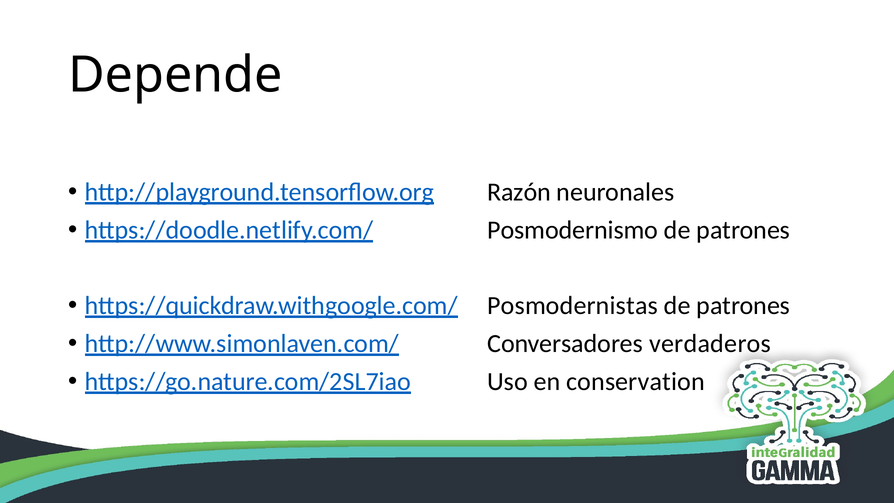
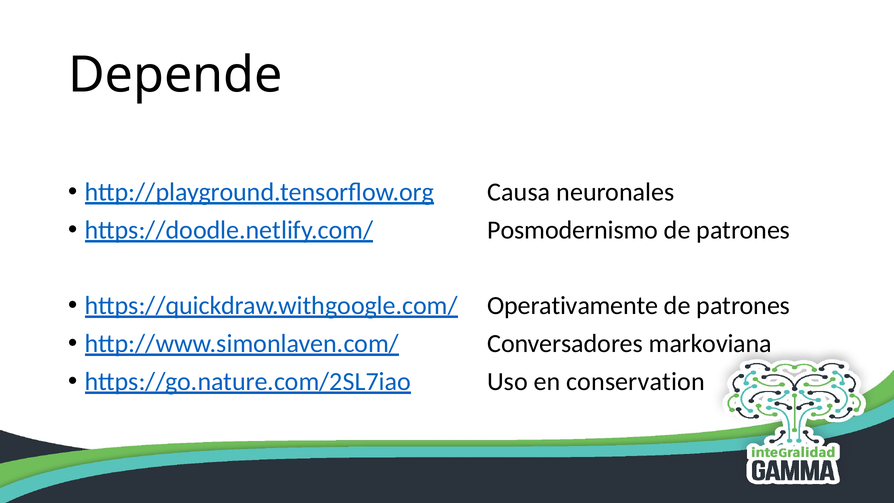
Razón: Razón -> Causa (519, 192)
Posmodernistas: Posmodernistas -> Operativamente (573, 306)
verdaderos: verdaderos -> markoviana (710, 344)
